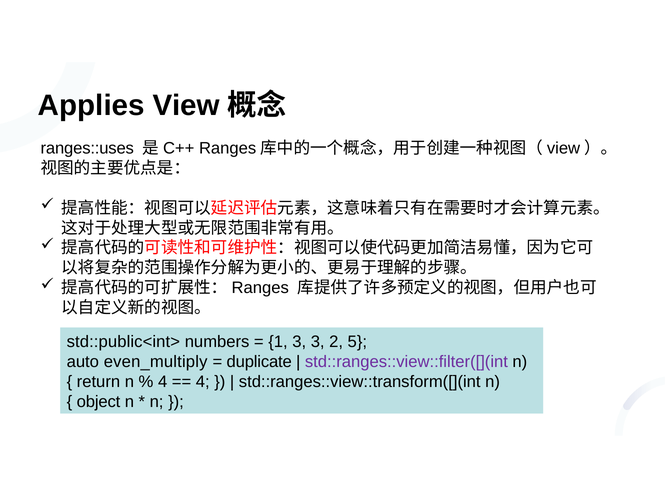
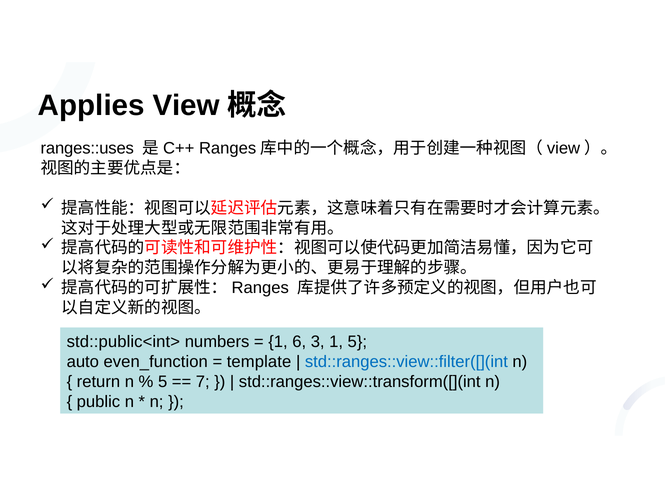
1 3: 3 -> 6 (299, 342)
3 2: 2 -> 1 (336, 342)
even_multiply: even_multiply -> even_function (156, 362)
duplicate: duplicate -> template (259, 362)
std::ranges::view::filter([](int colour: purple -> blue (406, 362)
4: 4 -> 5 (163, 382)
4: 4 -> 7 (203, 382)
object: object -> public (98, 402)
